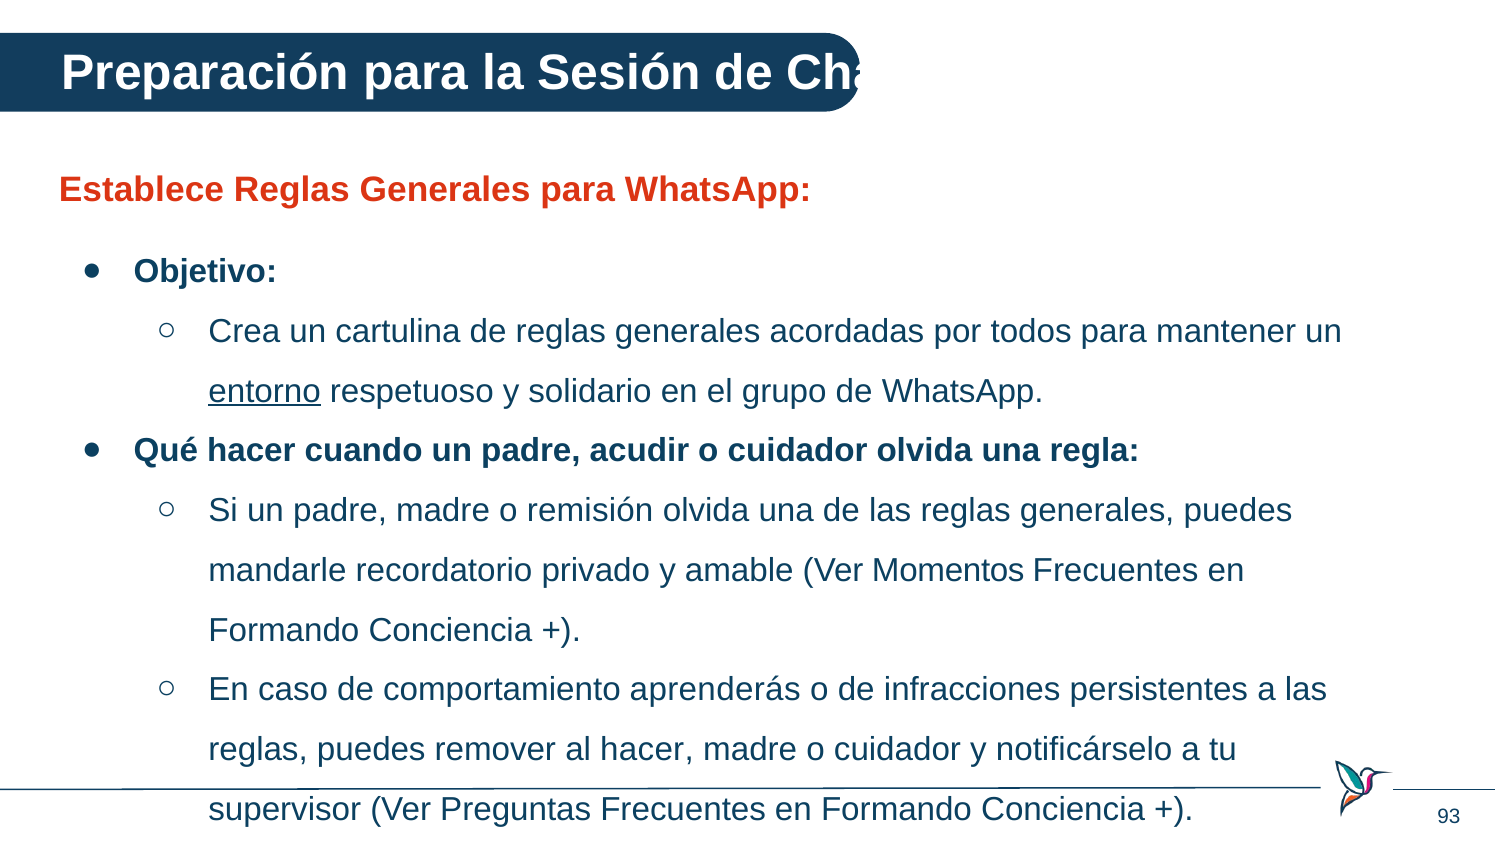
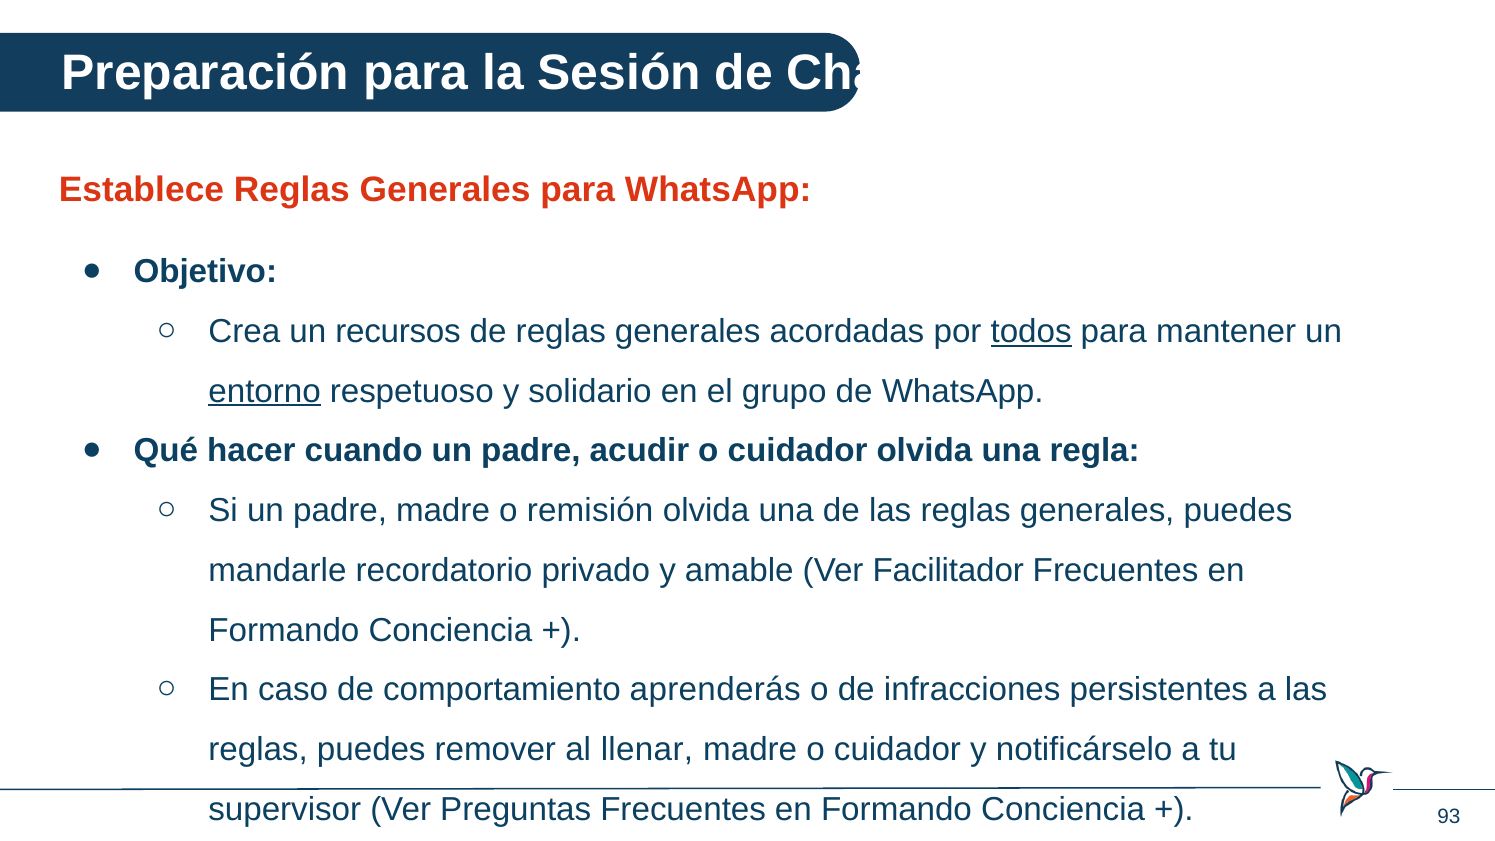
cartulina: cartulina -> recursos (398, 331)
todos underline: none -> present (1031, 331)
Momentos: Momentos -> Facilitador (948, 570)
al hacer: hacer -> llenar (647, 750)
